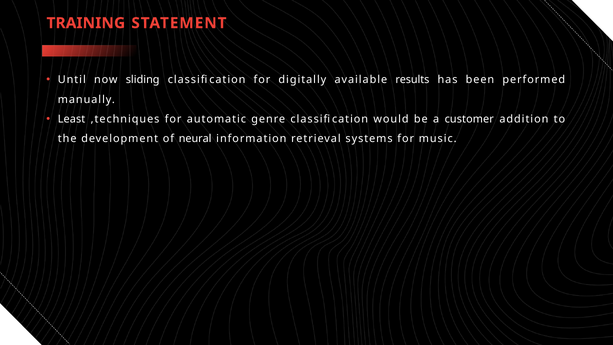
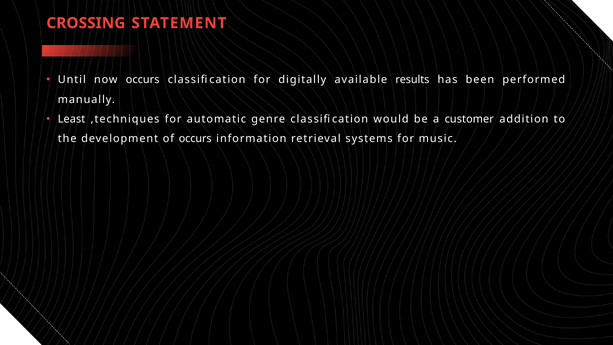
TRAINING: TRAINING -> CROSSING (86, 23)
now sliding: sliding -> occurs (143, 80)
of neural: neural -> occurs (195, 139)
